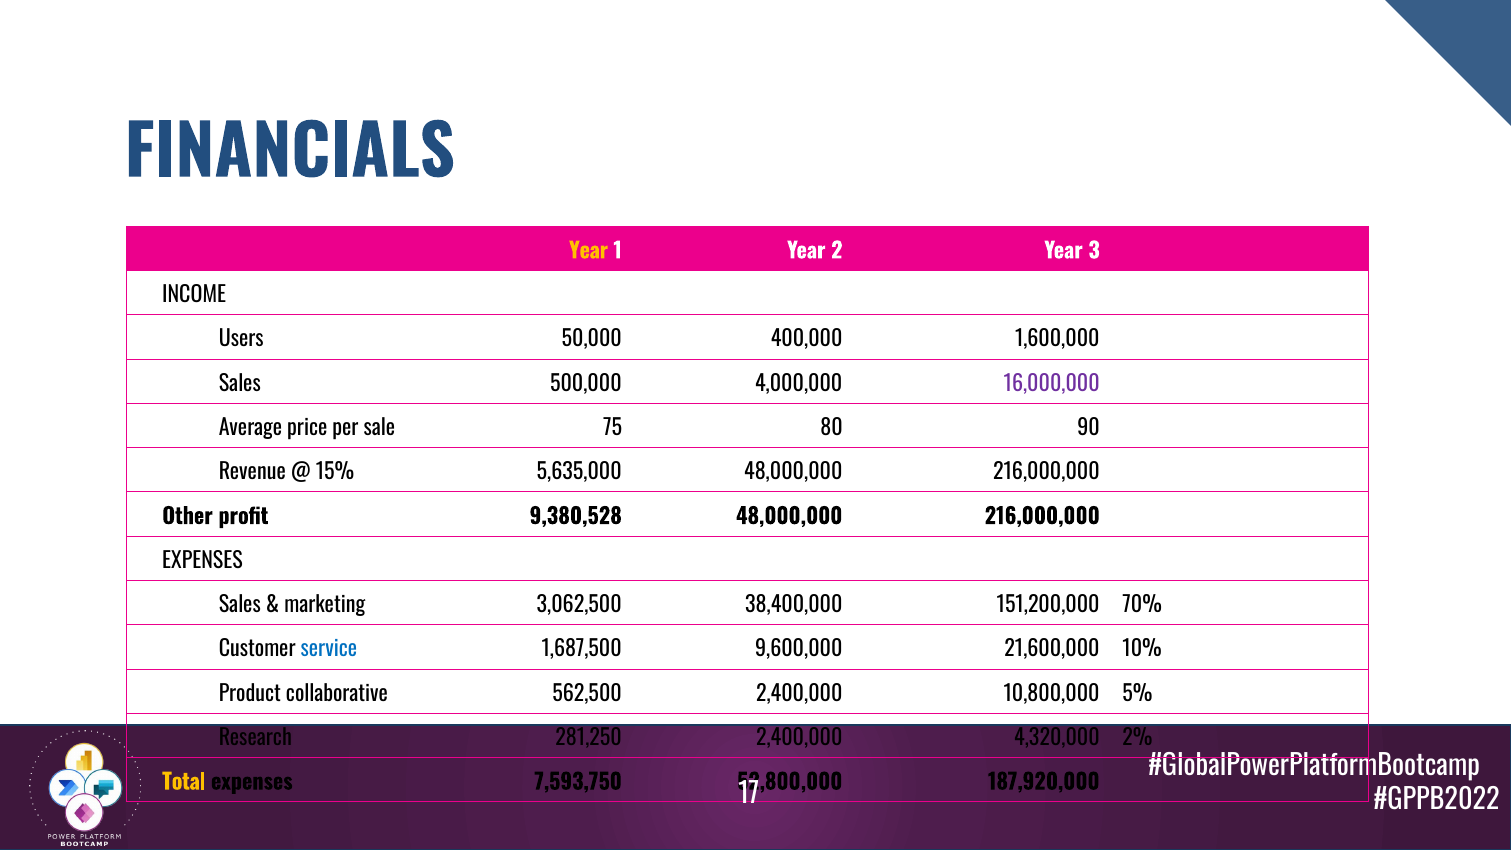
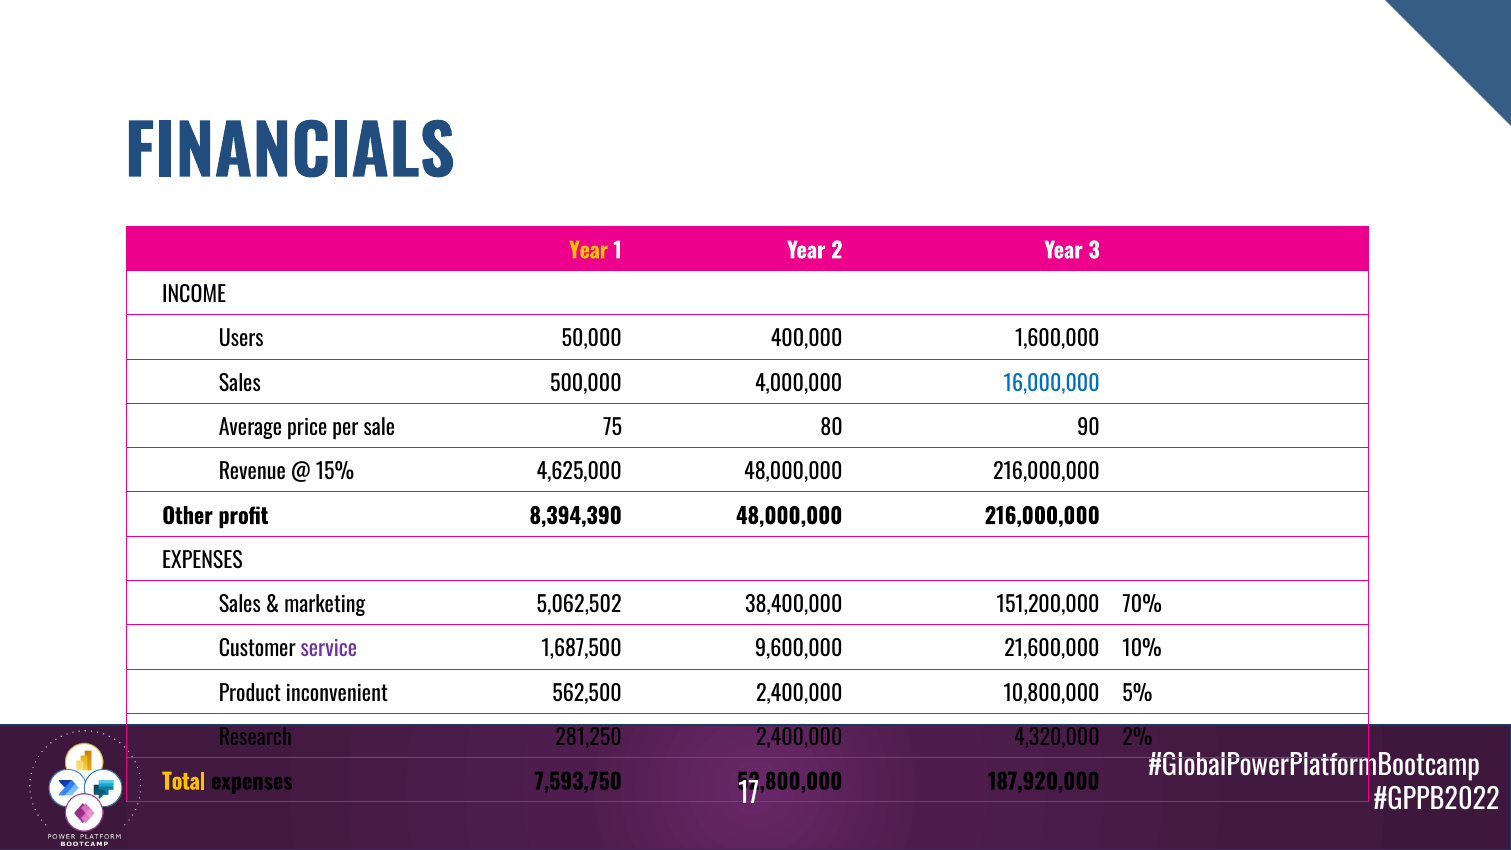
16,000,000 colour: purple -> blue (1052, 384)
5,635,000: 5,635,000 -> 4,625,000 (579, 472)
9,380,528: 9,380,528 -> 8,394,390 (576, 517)
3,062,500: 3,062,500 -> 5,062,502 (579, 605)
service colour: blue -> purple (329, 649)
collaborative: collaborative -> inconvenient (337, 694)
